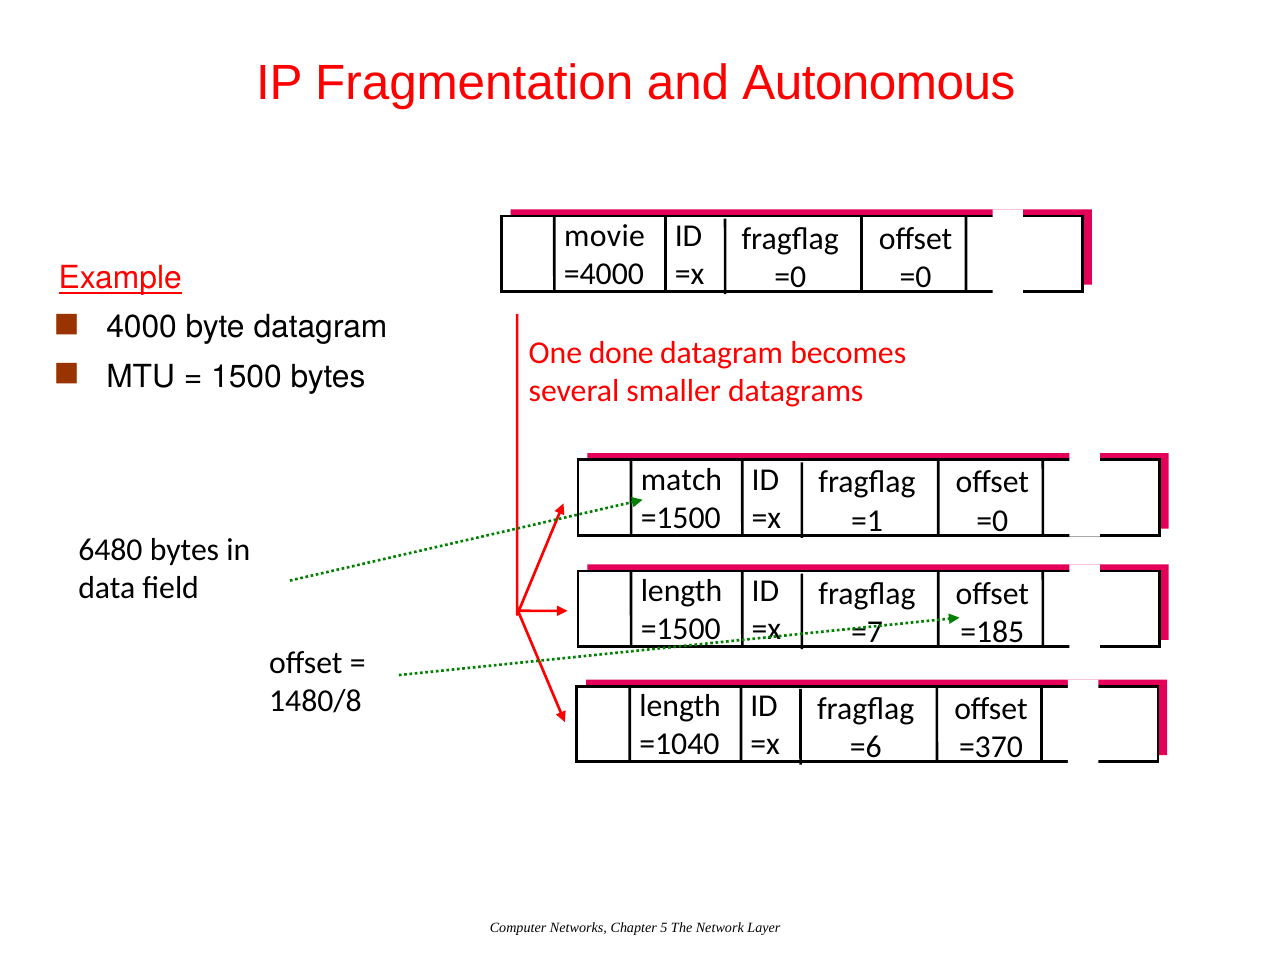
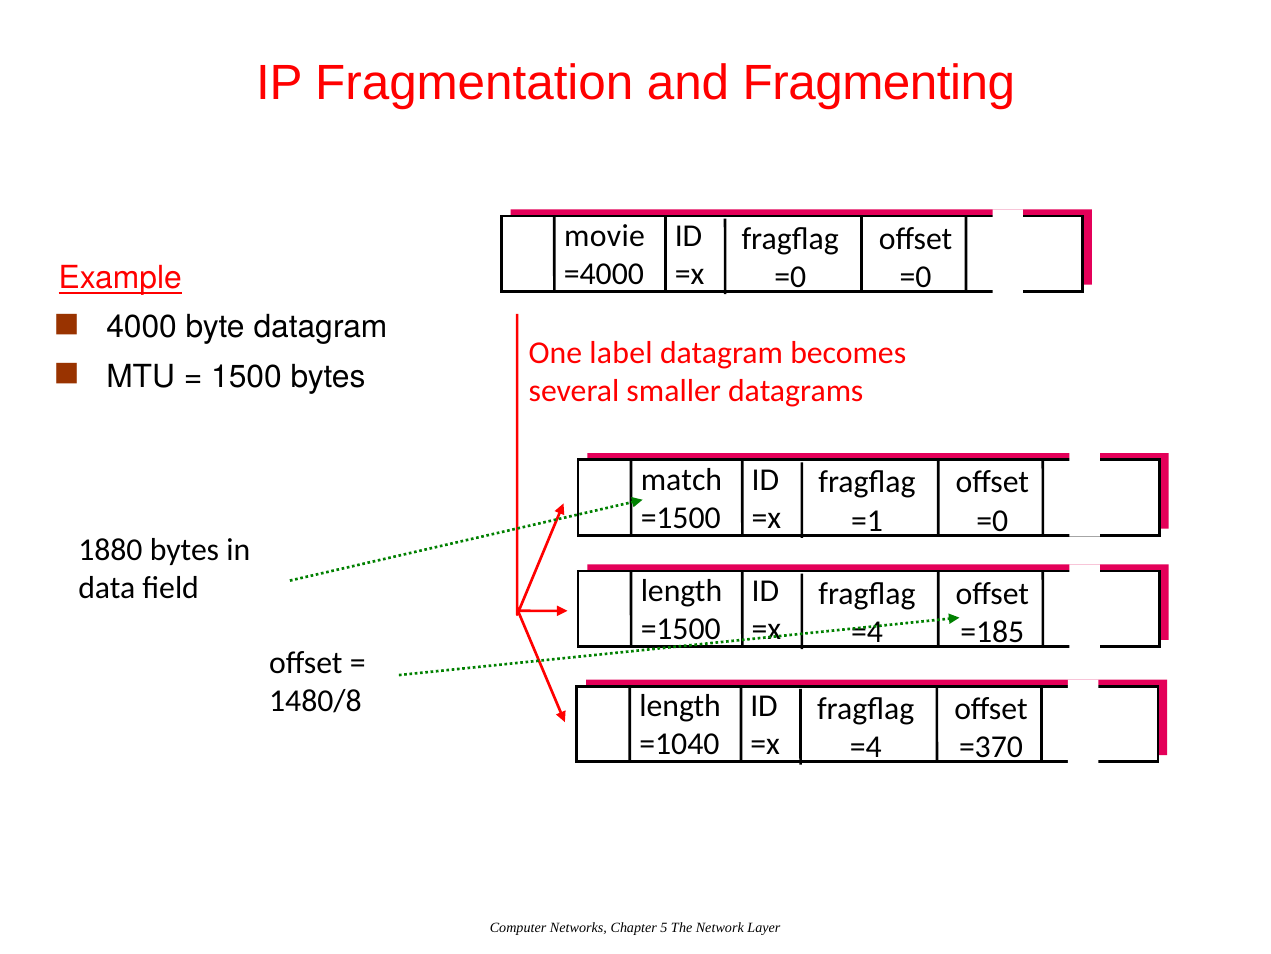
Autonomous: Autonomous -> Fragmenting (879, 83)
done: done -> label (621, 352)
6480: 6480 -> 1880 (110, 550)
=7: =7 -> =4 (867, 631)
=6: =6 -> =4 (866, 747)
